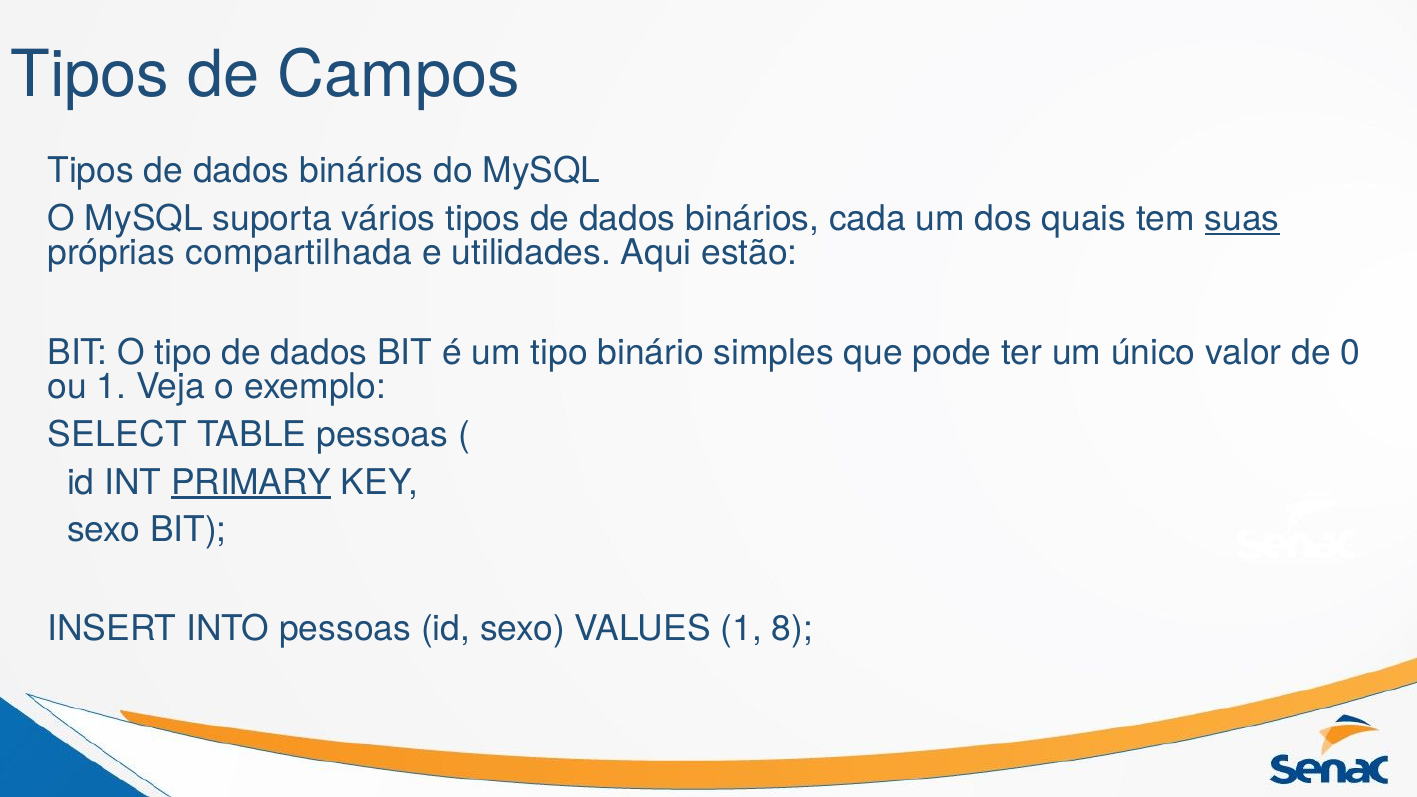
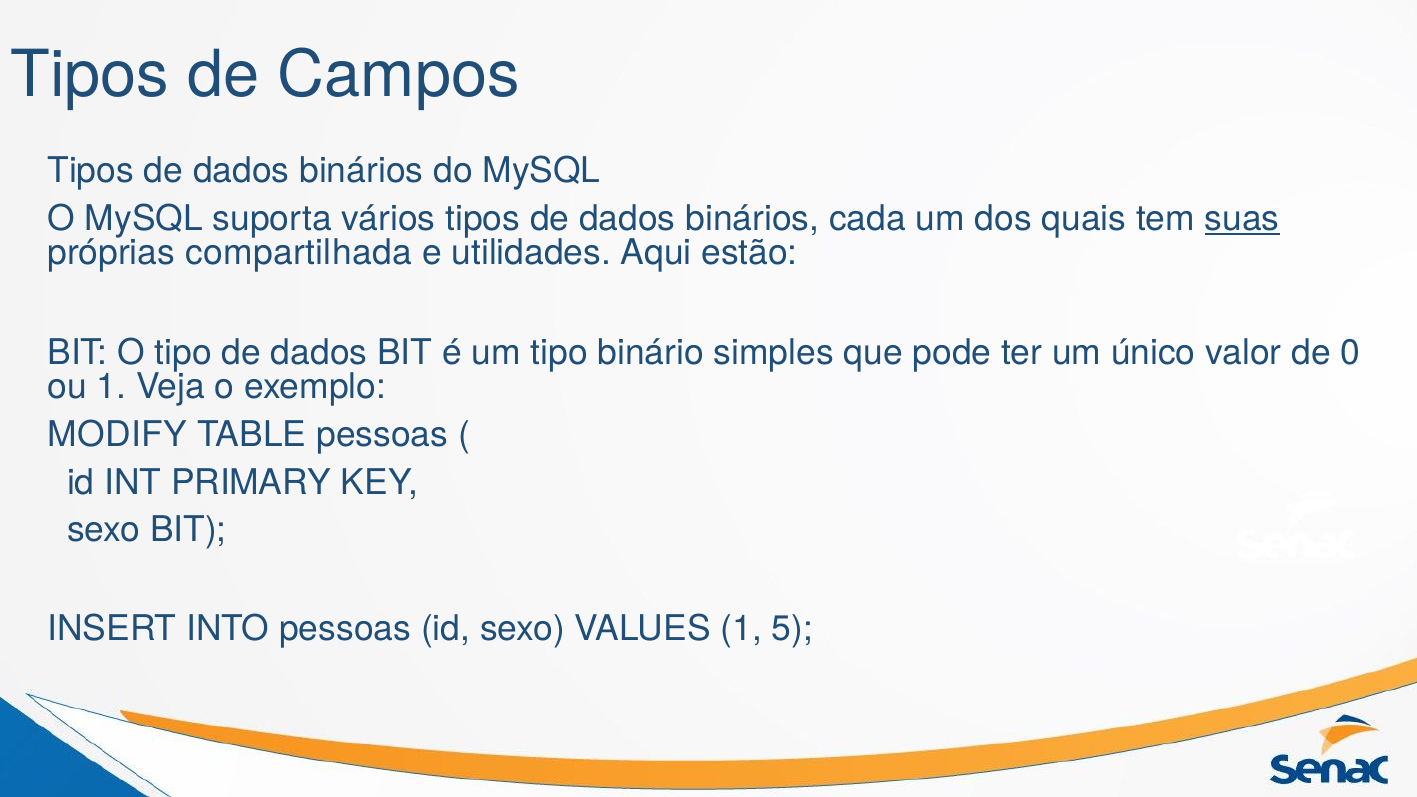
SELECT: SELECT -> MODIFY (117, 435)
PRIMARY underline: present -> none (251, 482)
8: 8 -> 5 (792, 629)
